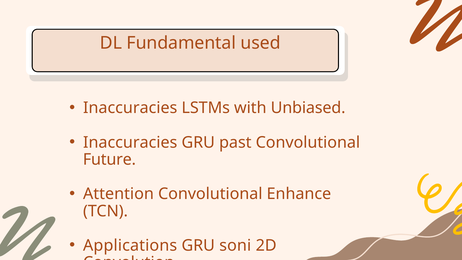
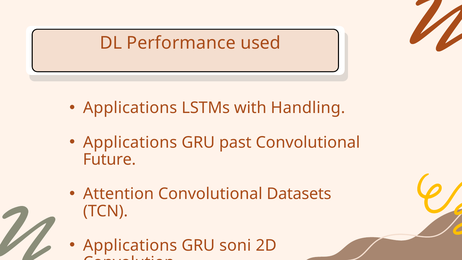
Fundamental: Fundamental -> Performance (181, 43)
Inaccuracies: Inaccuracies -> Applications (130, 108)
Unbiased: Unbiased -> Handling (308, 108)
Inaccuracies: Inaccuracies -> Applications (130, 142)
Enhance: Enhance -> Datasets (299, 194)
